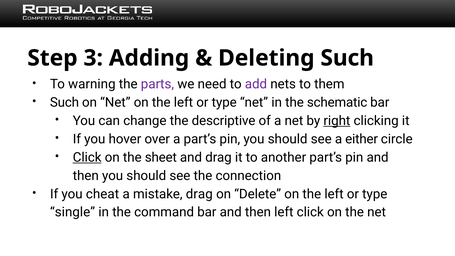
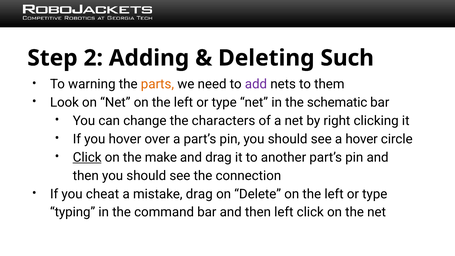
3: 3 -> 2 (93, 58)
parts colour: purple -> orange (157, 84)
Such: Such -> Look (64, 102)
descriptive: descriptive -> characters (224, 121)
right underline: present -> none (337, 121)
a either: either -> hover (362, 139)
sheet: sheet -> make (161, 157)
single: single -> typing (73, 212)
